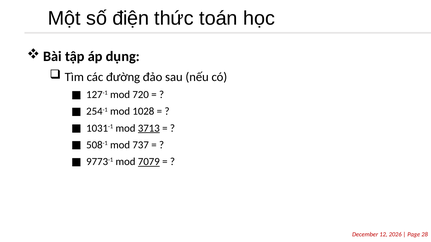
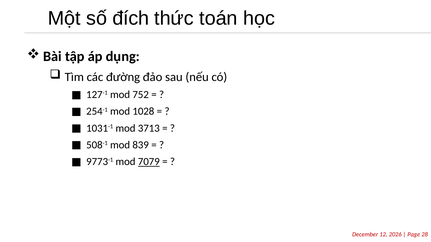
điện: điện -> đích (131, 18)
720: 720 -> 752 (141, 95)
3713 underline: present -> none (149, 128)
737: 737 -> 839 (141, 145)
